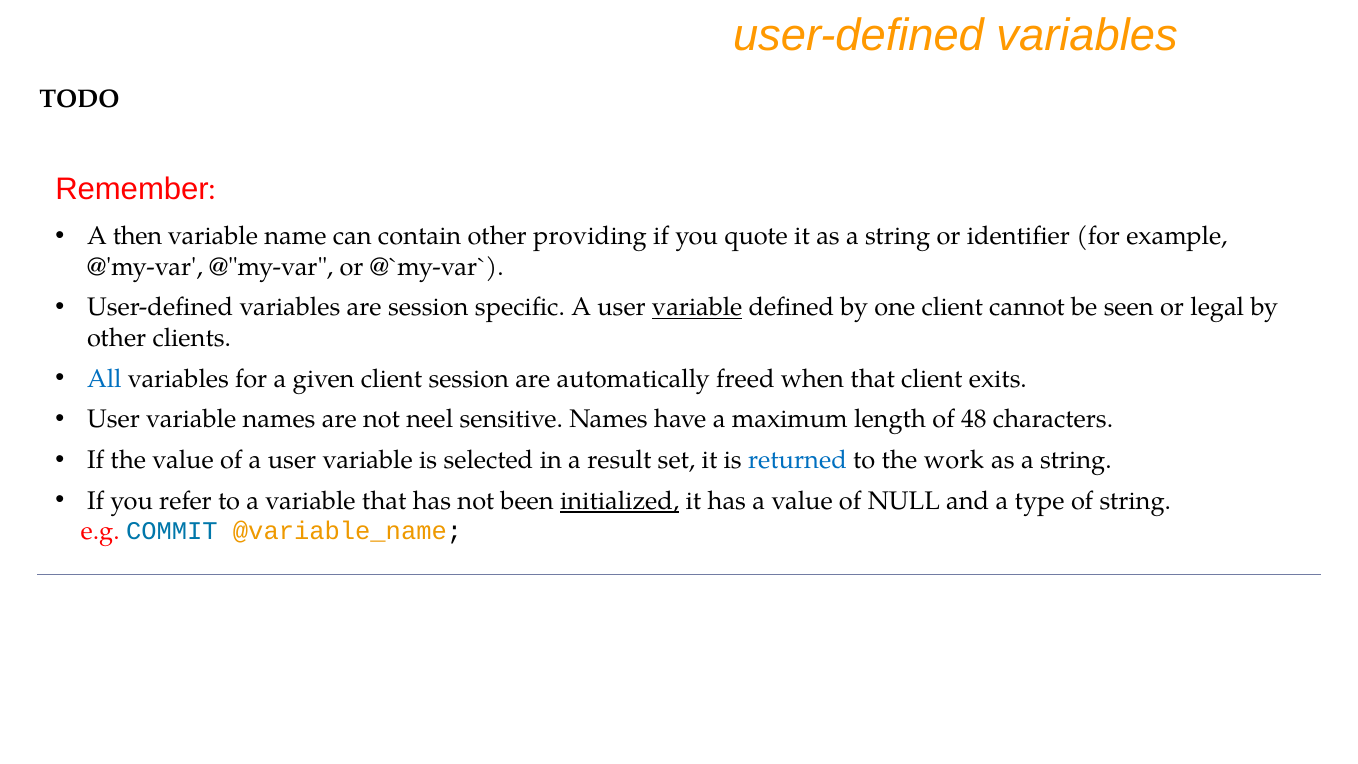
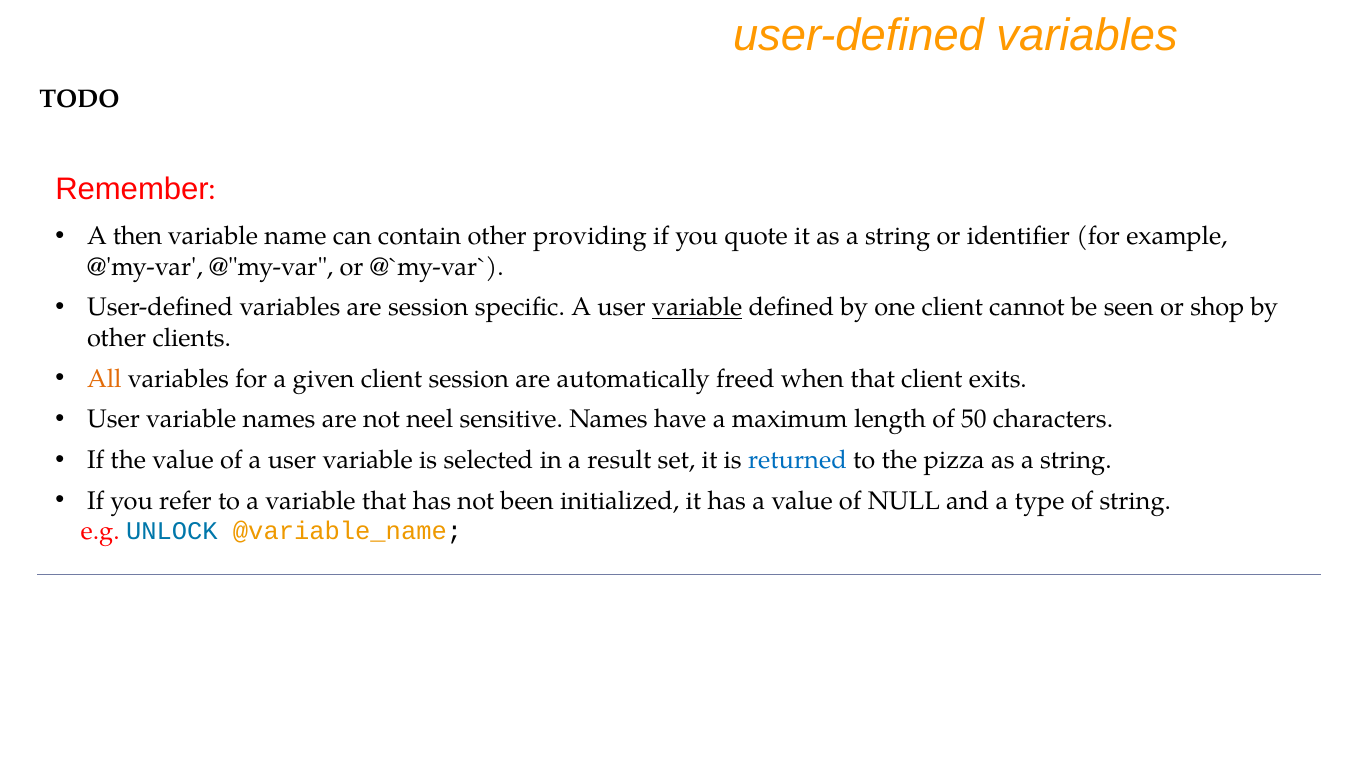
legal: legal -> shop (1217, 307)
All colour: blue -> orange (104, 379)
48: 48 -> 50 (974, 419)
work: work -> pizza (954, 460)
initialized underline: present -> none (620, 501)
COMMIT: COMMIT -> UNLOCK (172, 531)
